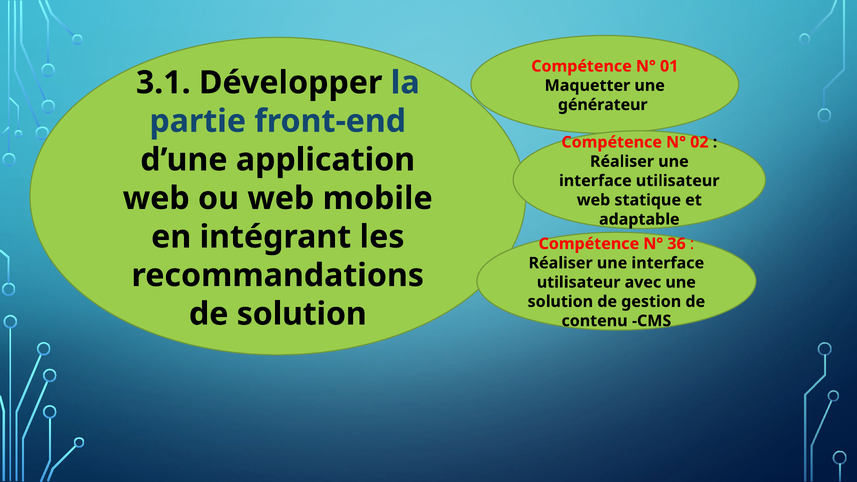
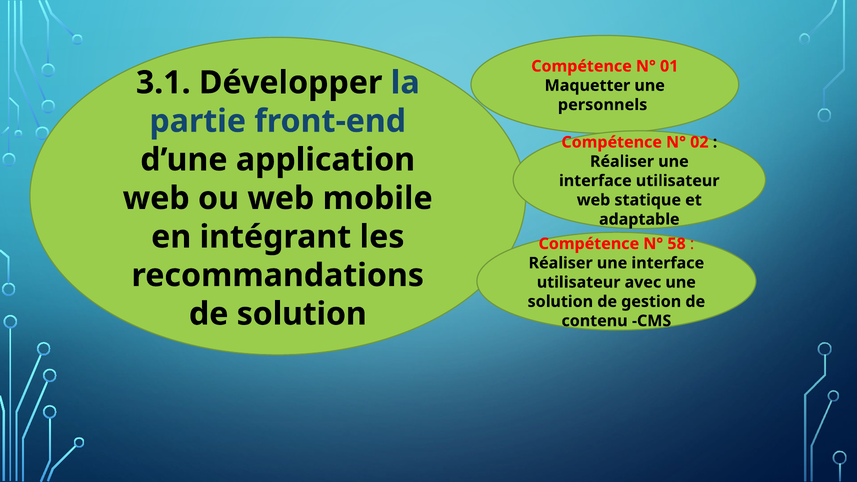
générateur: générateur -> personnels (603, 105)
36: 36 -> 58 (677, 244)
